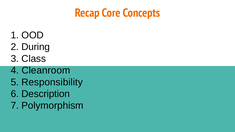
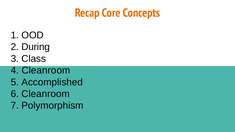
Responsibility: Responsibility -> Accomplished (52, 82)
Description: Description -> Cleanroom (46, 94)
